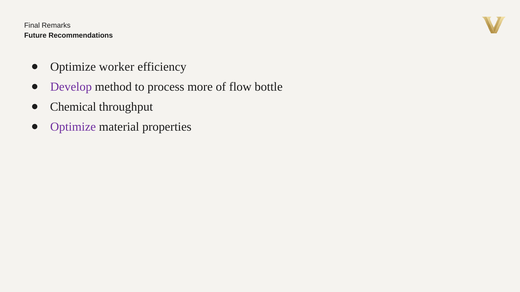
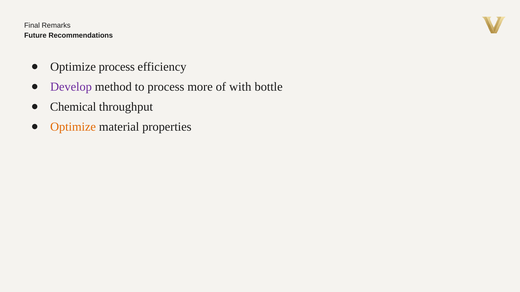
Optimize worker: worker -> process (117, 67)
flow: flow -> with (240, 87)
Optimize colour: purple -> orange (73, 127)
